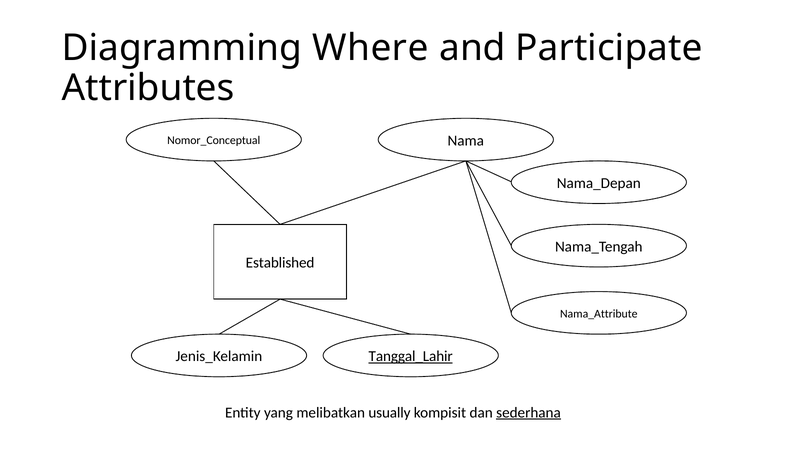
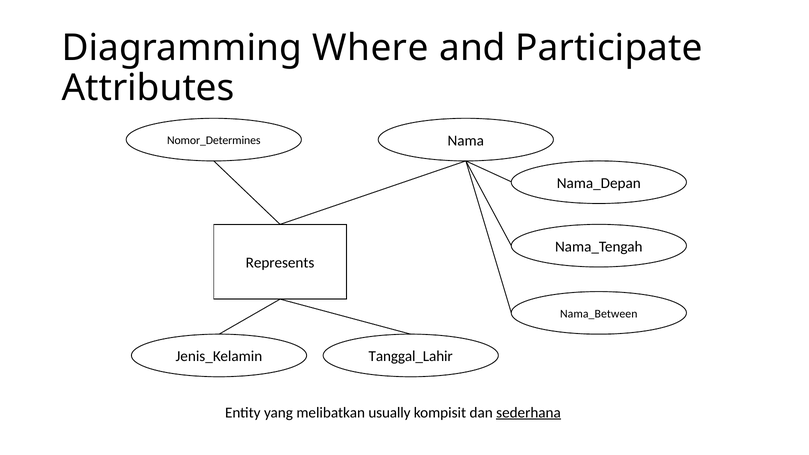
Nomor_Conceptual: Nomor_Conceptual -> Nomor_Determines (214, 140)
Established: Established -> Represents (280, 263)
Nama_Attribute: Nama_Attribute -> Nama_Between (599, 314)
Tanggal_Lahir underline: present -> none (411, 357)
